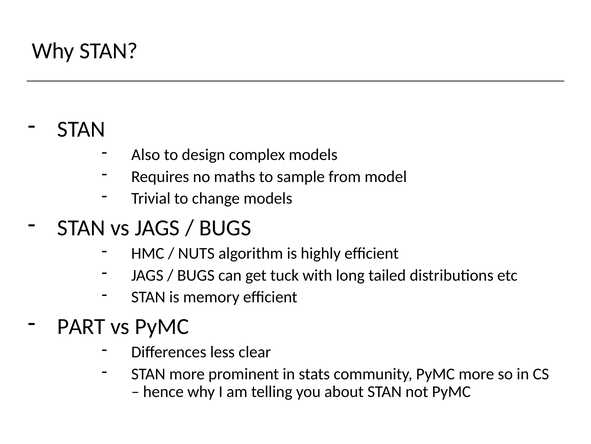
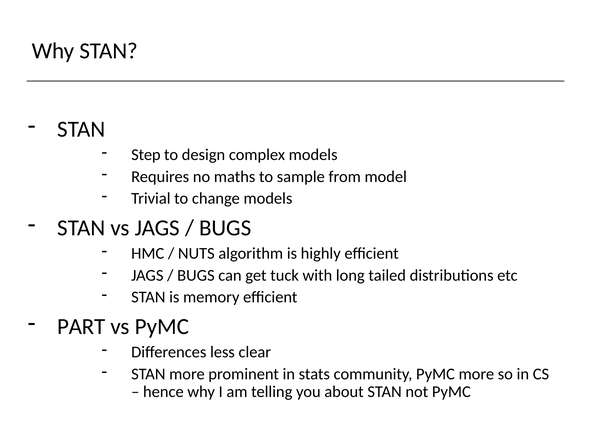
Also: Also -> Step (146, 154)
